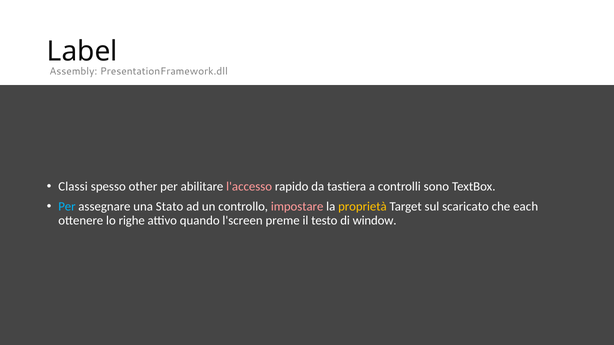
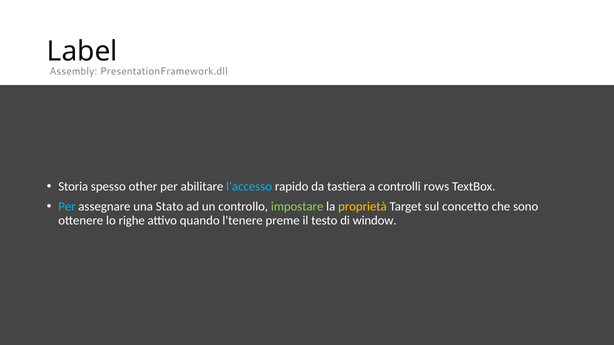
Classi: Classi -> Storia (73, 187)
l'accesso colour: pink -> light blue (249, 187)
sono: sono -> rows (436, 187)
impostare colour: pink -> light green (297, 207)
scaricato: scaricato -> concetto (465, 207)
each: each -> sono (526, 207)
l'screen: l'screen -> l'tenere (243, 221)
